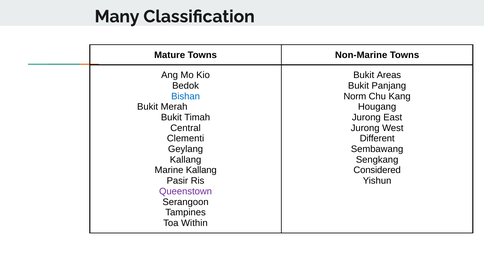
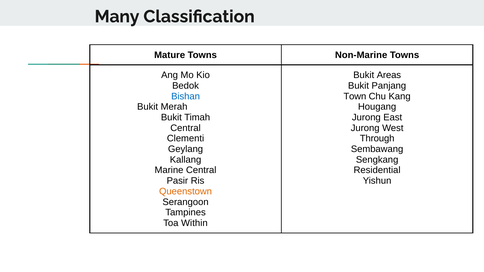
Norm: Norm -> Town (355, 96)
Different: Different -> Through (377, 139)
Marine Kallang: Kallang -> Central (201, 170)
Considered: Considered -> Residential (377, 170)
Queenstown colour: purple -> orange (186, 192)
